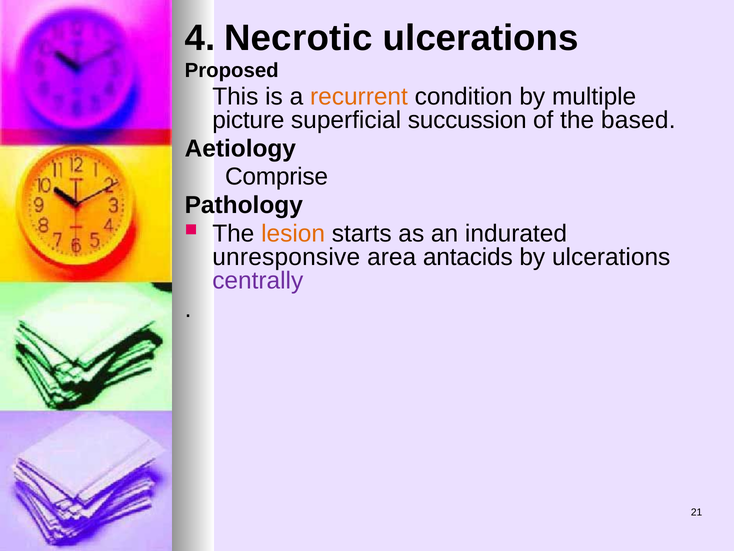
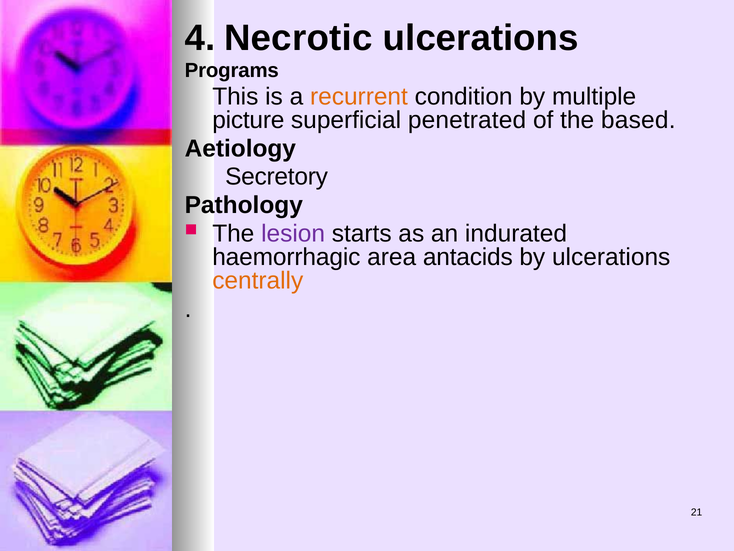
Proposed: Proposed -> Programs (232, 70)
succussion: succussion -> penetrated (467, 120)
Comprise: Comprise -> Secretory (277, 177)
lesion colour: orange -> purple (293, 234)
unresponsive: unresponsive -> haemorrhagic (286, 257)
centrally colour: purple -> orange (258, 280)
